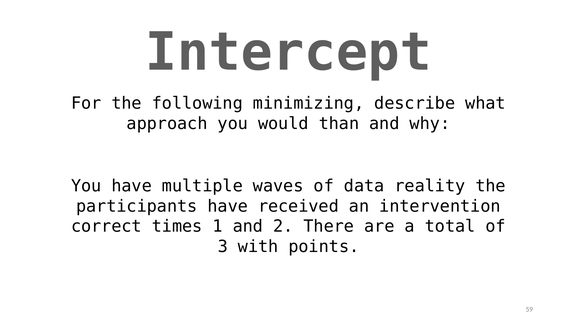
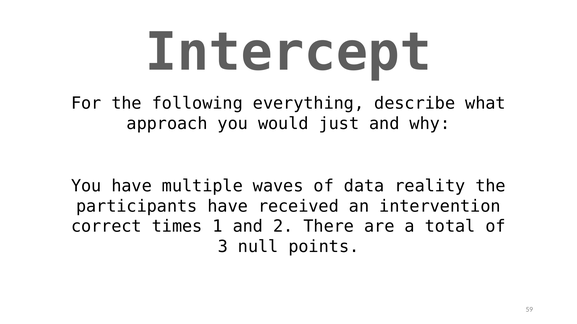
minimizing: minimizing -> everything (309, 104)
than: than -> just (339, 124)
with: with -> null (258, 247)
